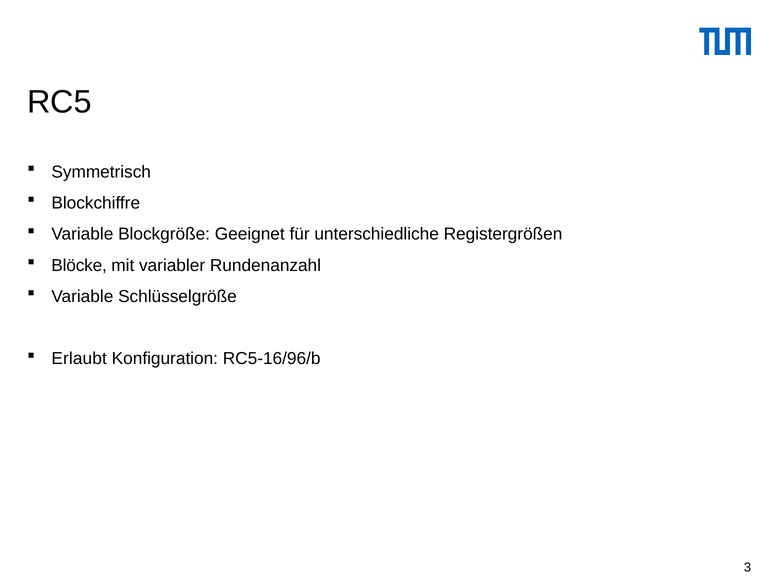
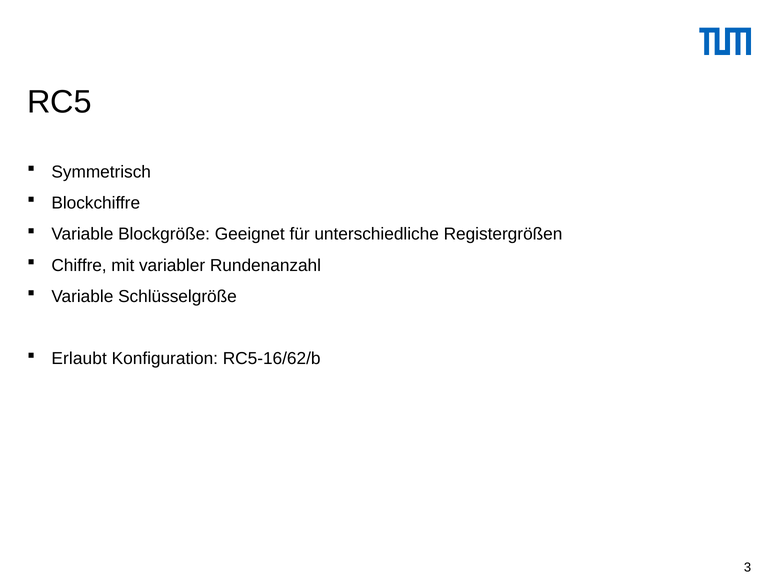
Blöcke: Blöcke -> Chiffre (79, 265)
RC5-16/96/b: RC5-16/96/b -> RC5-16/62/b (272, 358)
